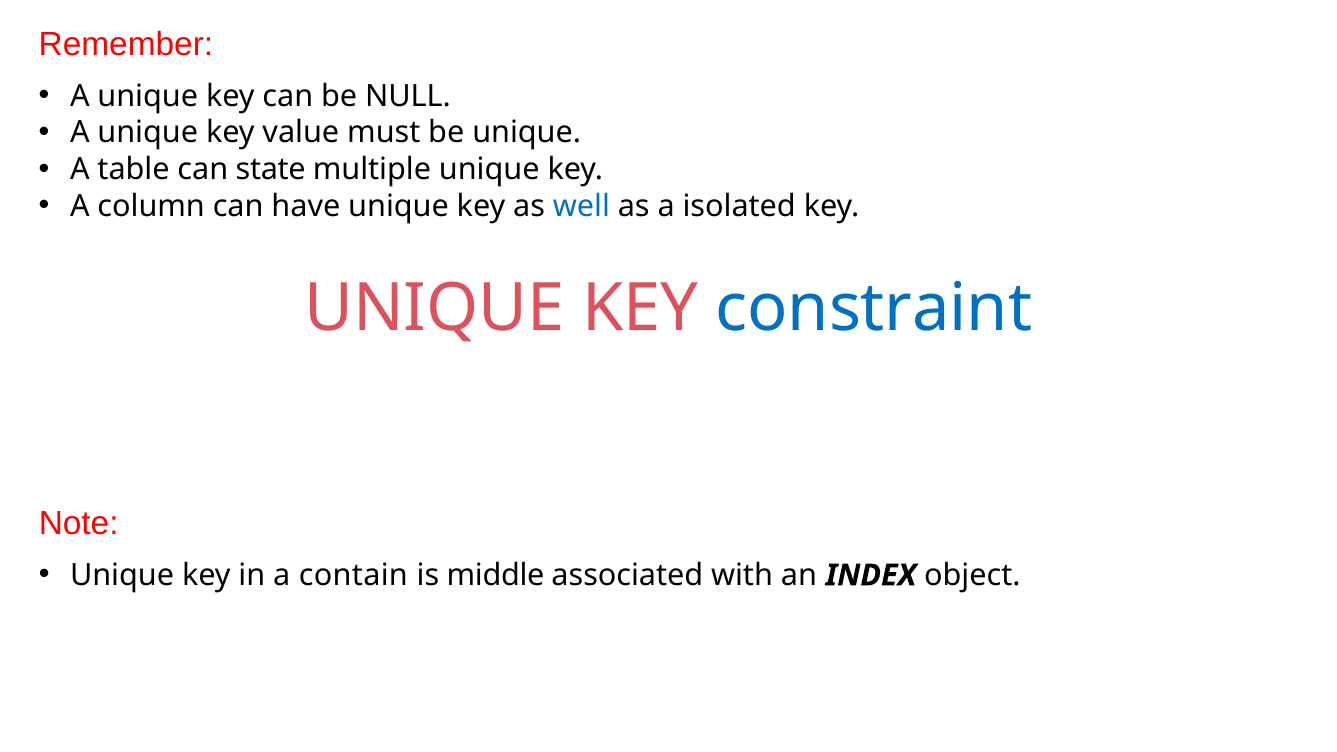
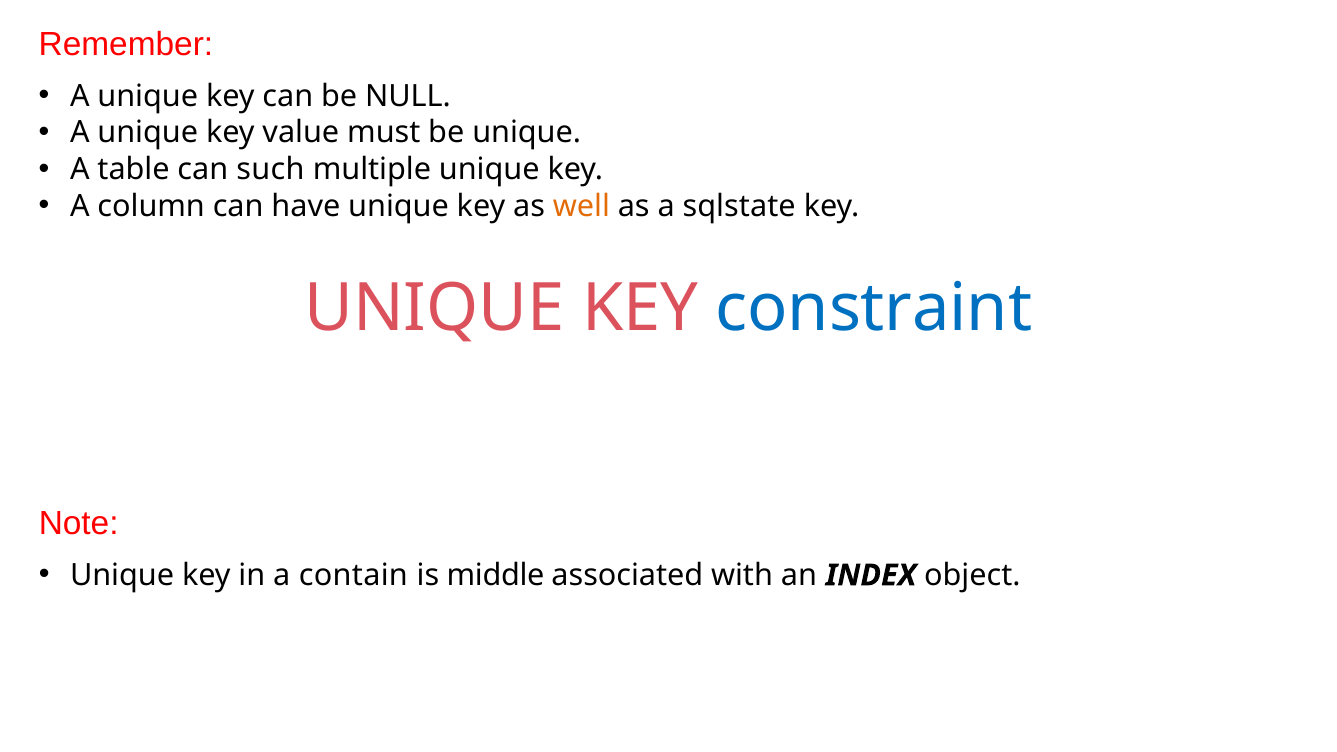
state: state -> such (270, 170)
well colour: blue -> orange (581, 206)
isolated: isolated -> sqlstate (739, 206)
